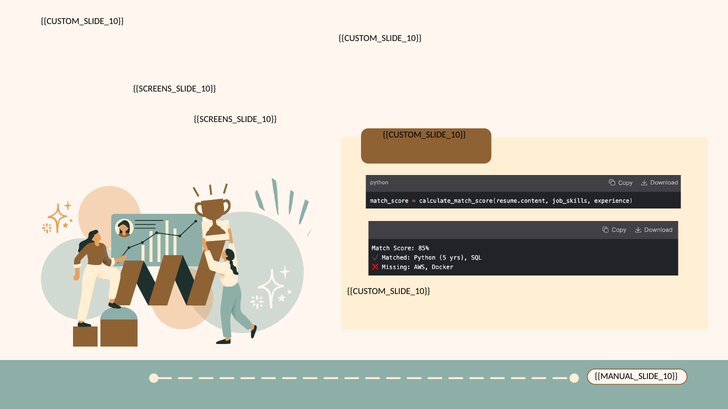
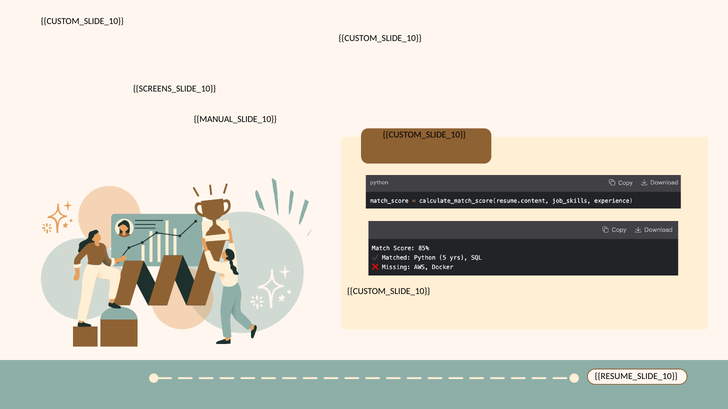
SCREENS_SLIDE_10: SCREENS_SLIDE_10 -> MANUAL_SLIDE_10 (235, 119)
MANUAL_SLIDE_10: MANUAL_SLIDE_10 -> RESUME_SLIDE_10 (636, 377)
